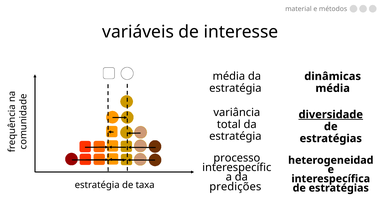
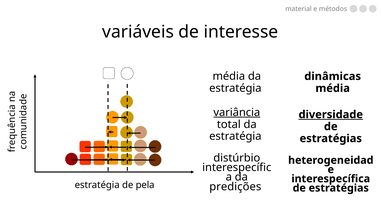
variância underline: none -> present (237, 113)
processo: processo -> distúrbio (237, 158)
taxa: taxa -> pela (145, 185)
